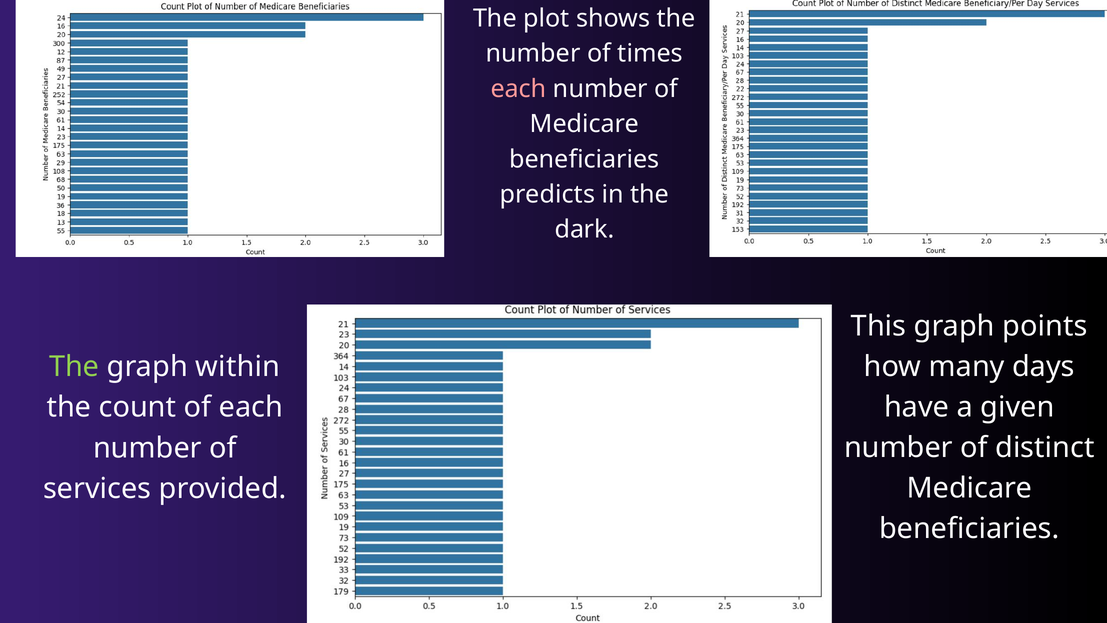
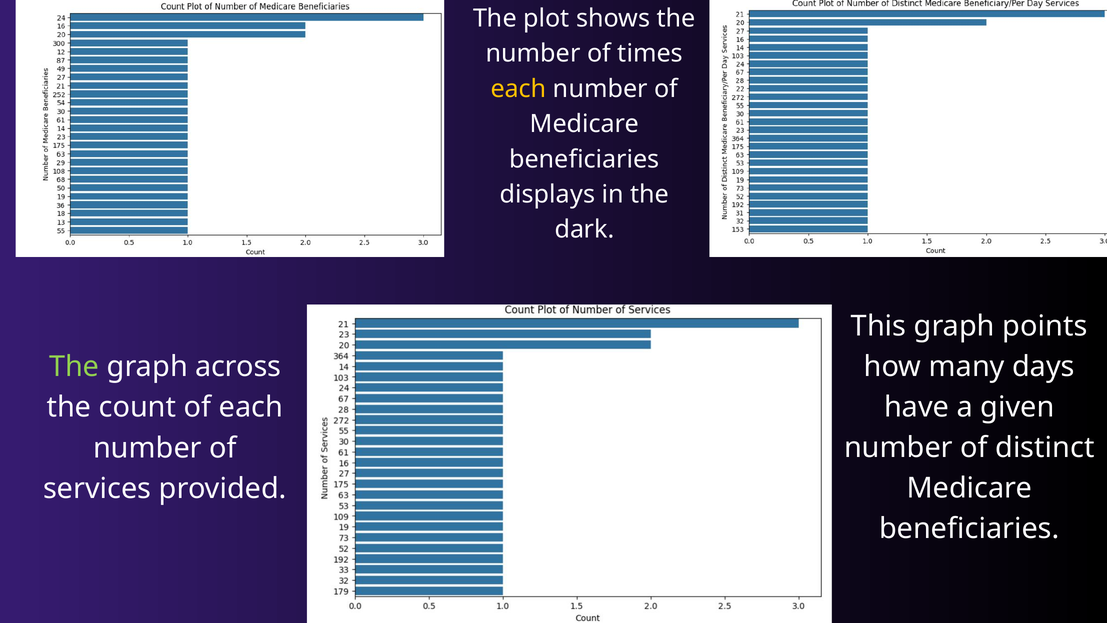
each colour: pink -> yellow (519, 89)
predicts: predicts -> displays (547, 194)
within: within -> across (238, 367)
